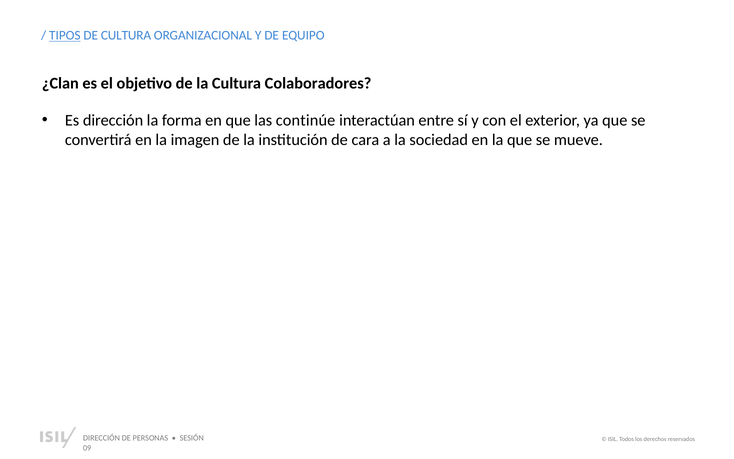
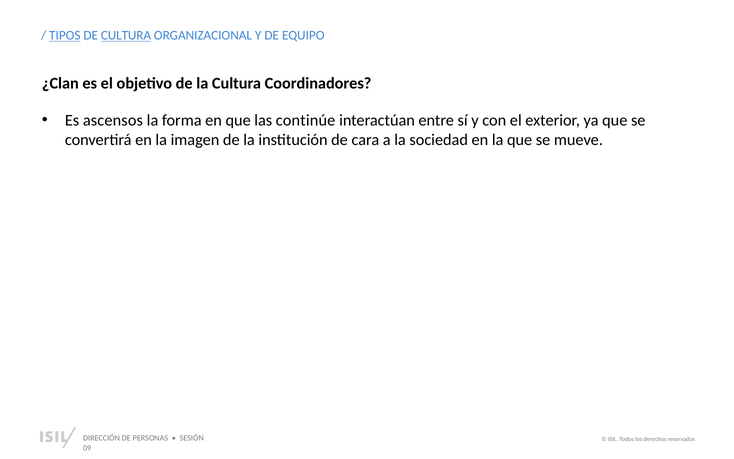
CULTURA underline: none -> present (126, 35)
Colaboradores: Colaboradores -> Coordinadores (318, 84)
Es dirección: dirección -> ascensos (113, 120)
